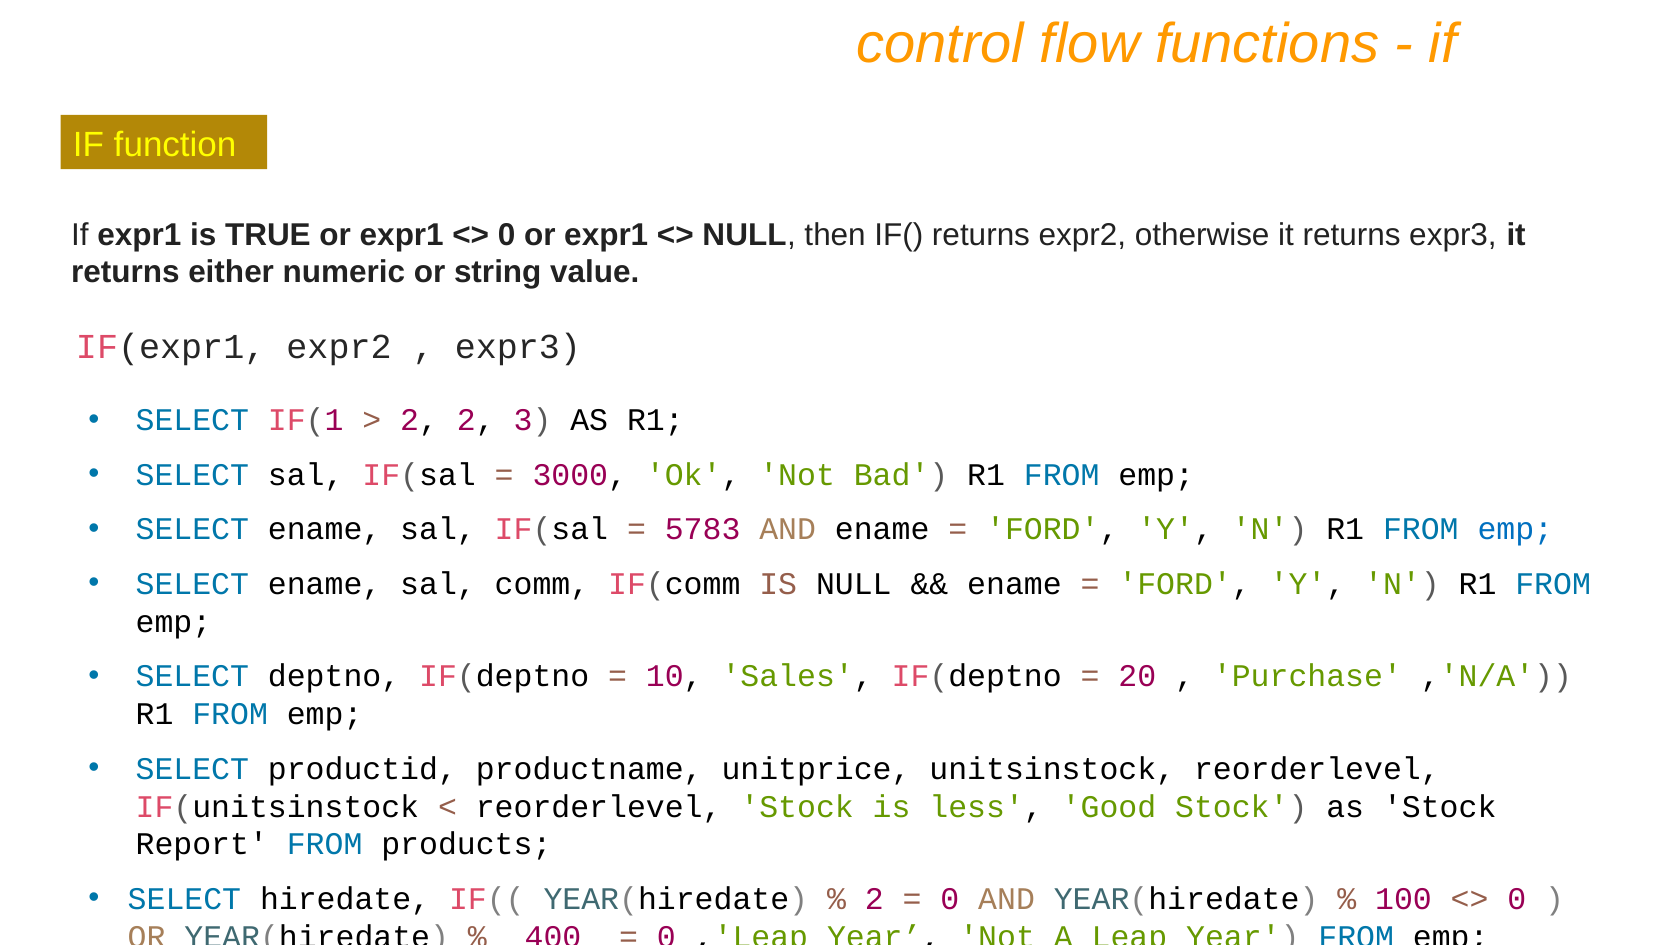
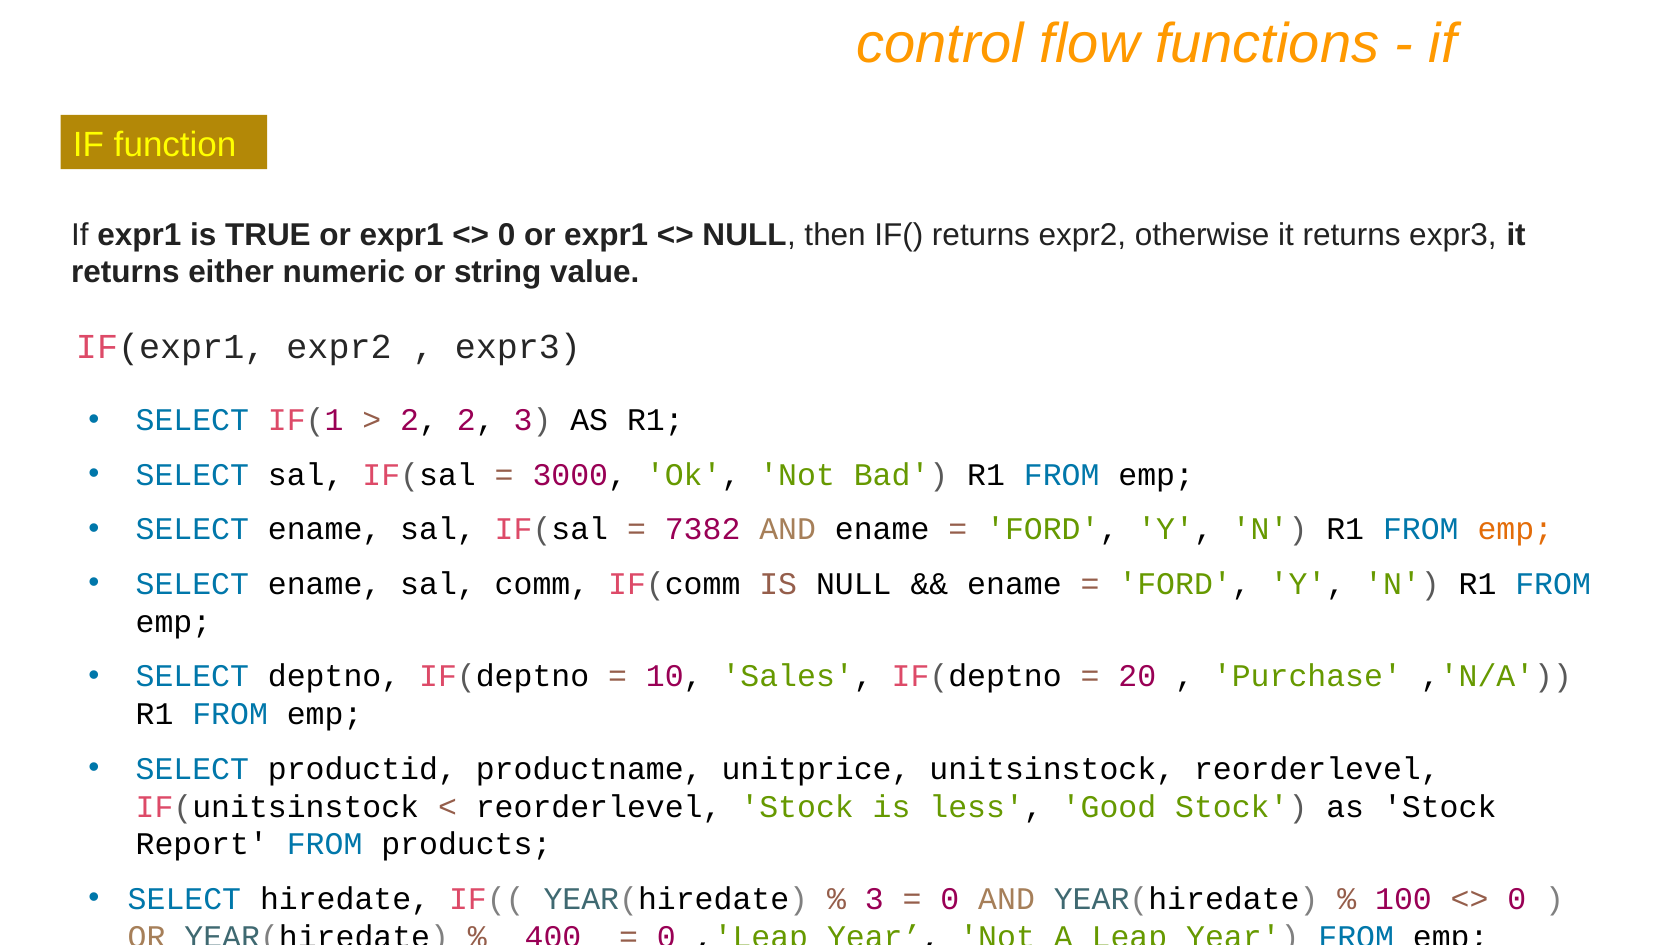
5783: 5783 -> 7382 (703, 530)
emp colour: blue -> orange (1515, 530)
2: 2 -> 3 (874, 899)
